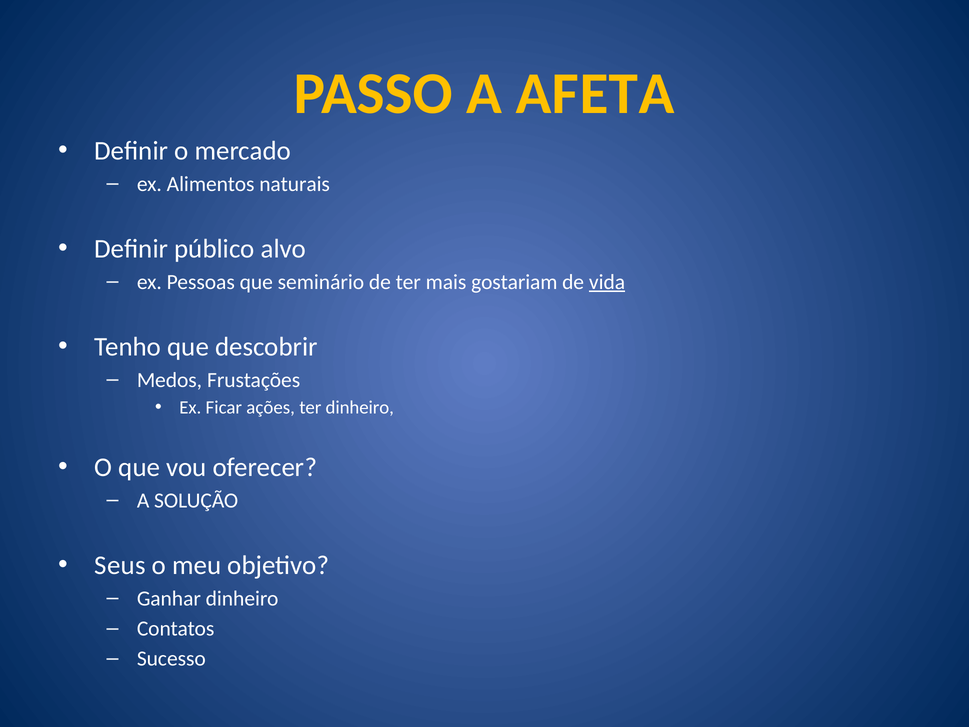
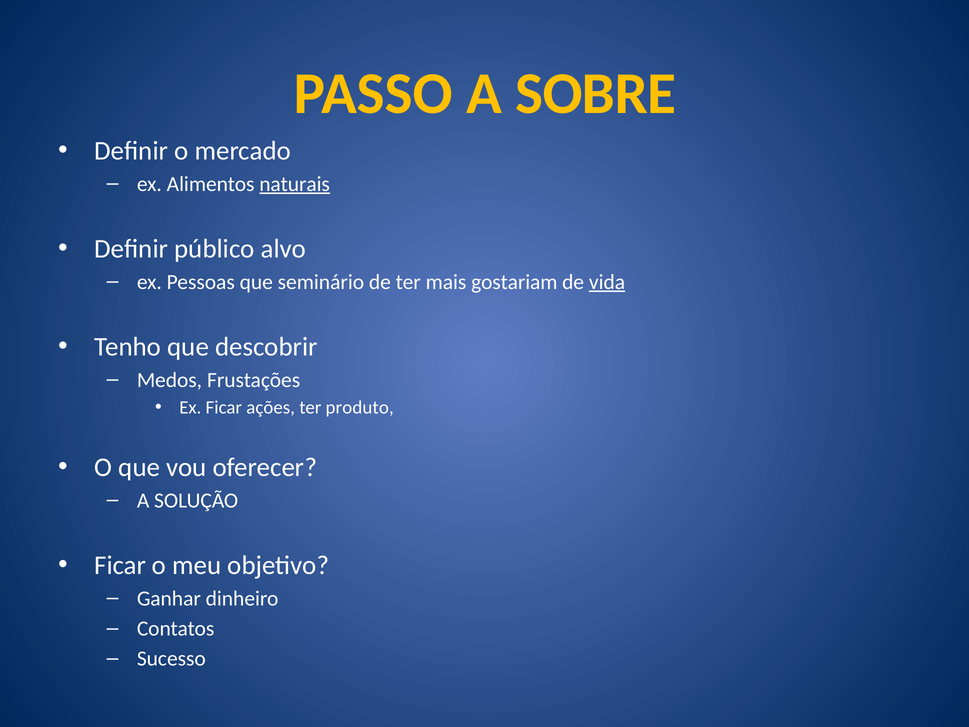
AFETA: AFETA -> SOBRE (596, 94)
naturais underline: none -> present (295, 184)
ter dinheiro: dinheiro -> produto (360, 408)
Seus: Seus -> Ficar (120, 565)
